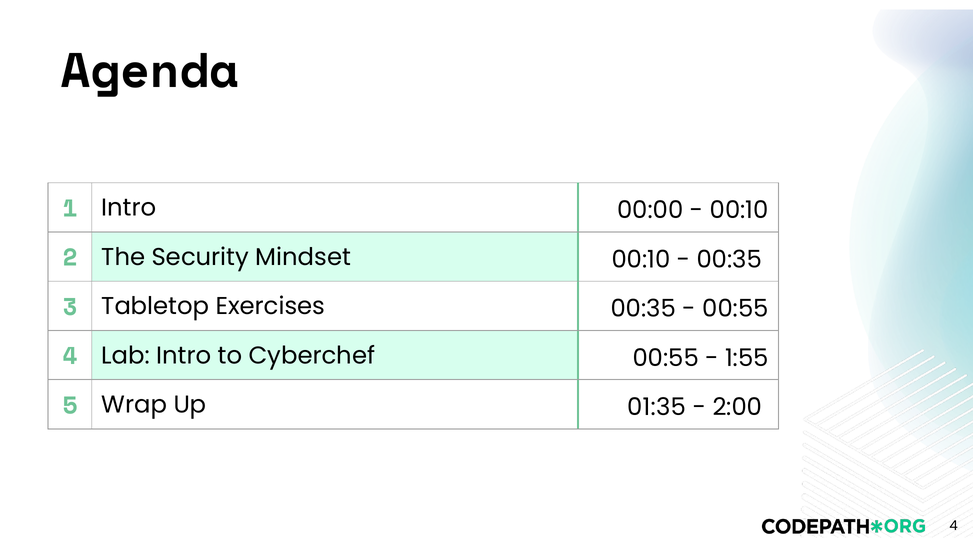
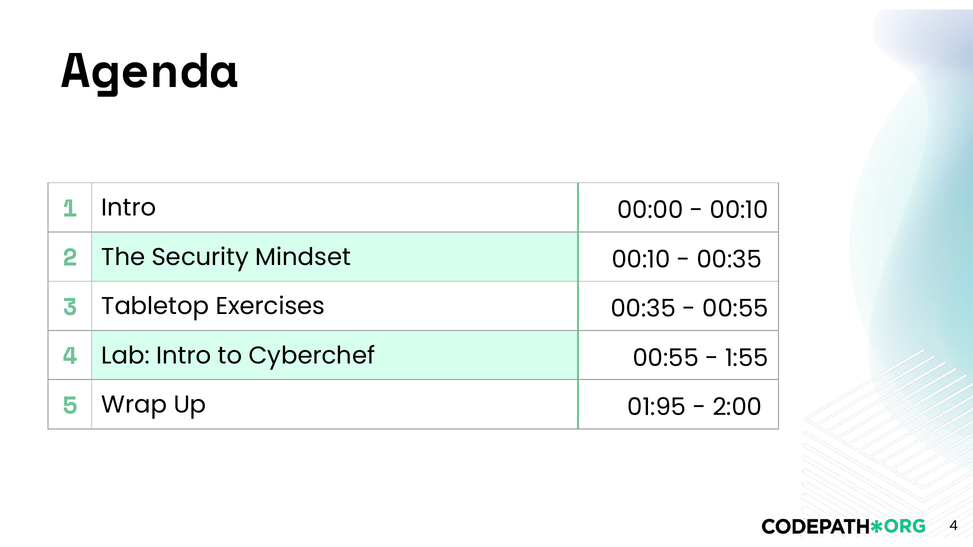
01:35: 01:35 -> 01:95 (657, 408)
